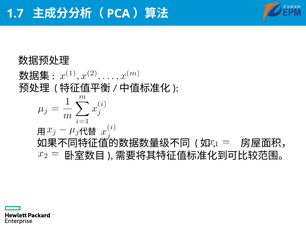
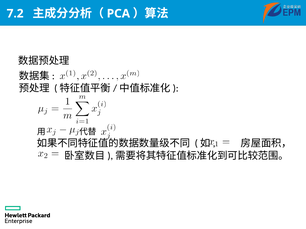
1.7: 1.7 -> 7.2 (15, 14)
